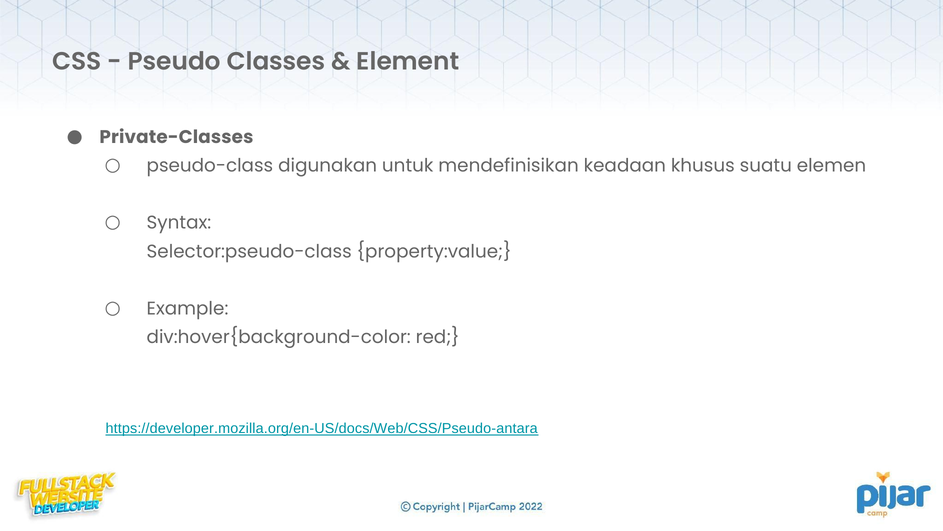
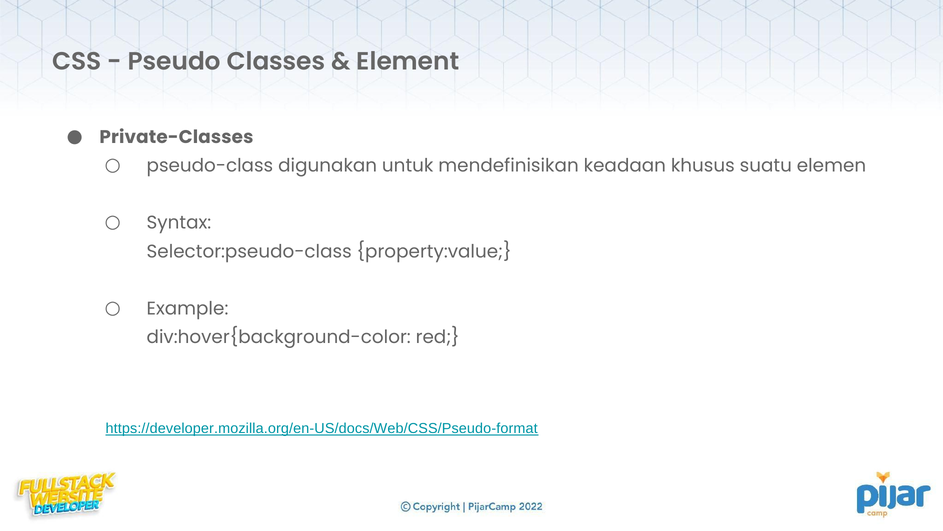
https://developer.mozilla.org/en-US/docs/Web/CSS/Pseudo-antara: https://developer.mozilla.org/en-US/docs/Web/CSS/Pseudo-antara -> https://developer.mozilla.org/en-US/docs/Web/CSS/Pseudo-format (322, 428)
